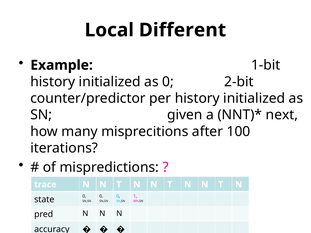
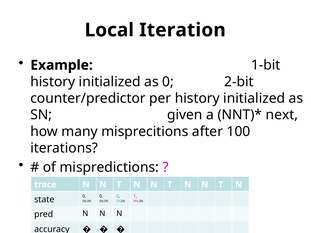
Different: Different -> Iteration (182, 30)
